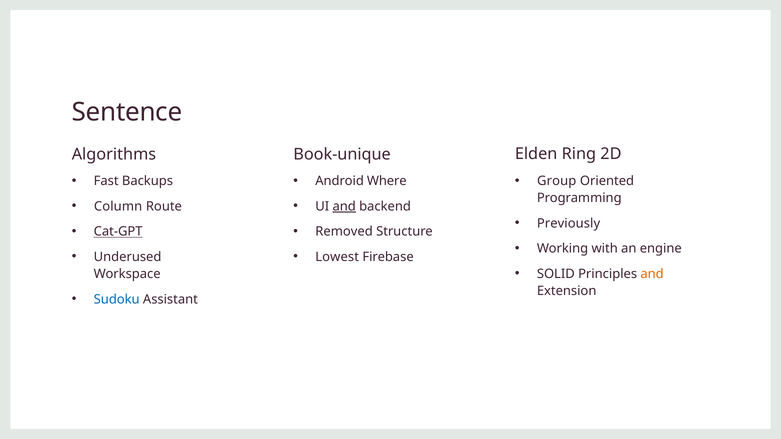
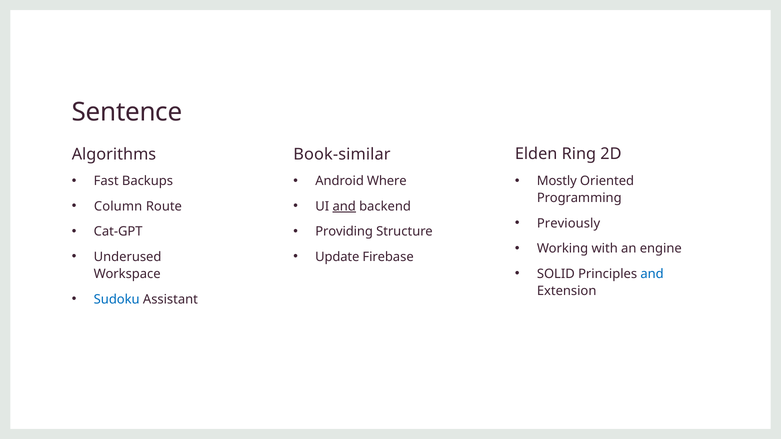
Book-unique: Book-unique -> Book-similar (342, 154)
Group: Group -> Mostly (557, 181)
Cat-GPT underline: present -> none (118, 232)
Removed: Removed -> Providing (344, 232)
Lowest: Lowest -> Update (337, 257)
and colour: orange -> blue (652, 274)
